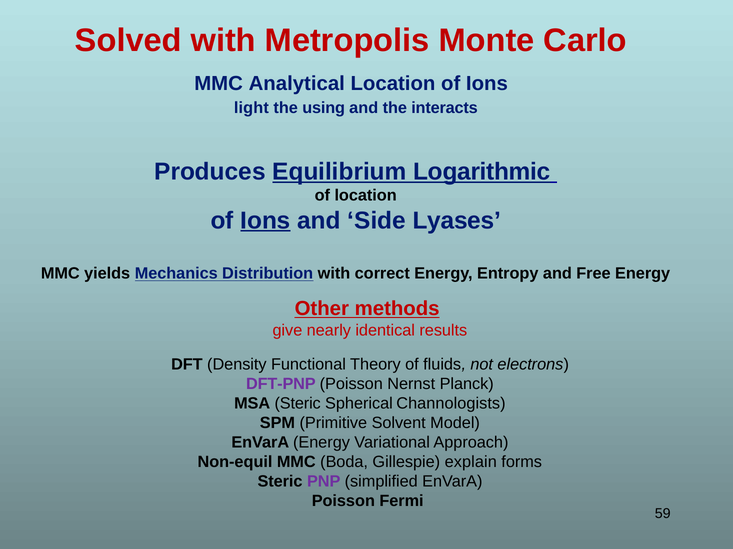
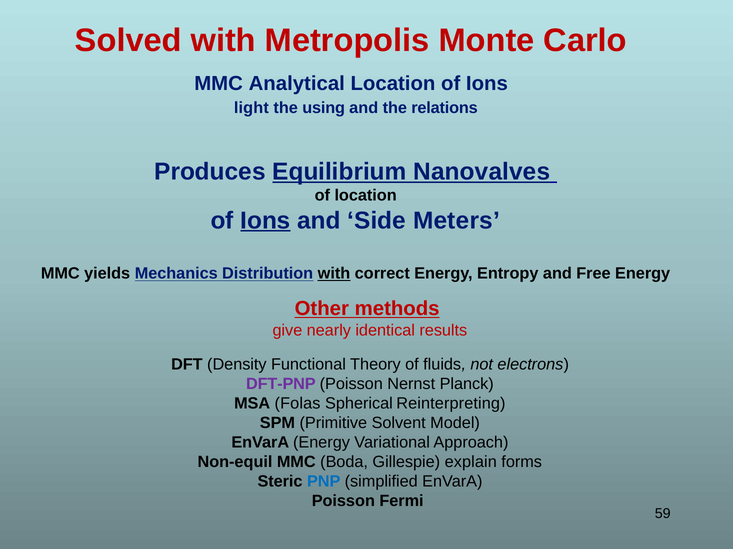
interacts: interacts -> relations (445, 108)
Logarithmic: Logarithmic -> Nanovalves (482, 172)
Lyases: Lyases -> Meters (457, 221)
with underline: none -> present (334, 274)
MSA Steric: Steric -> Folas (298, 404)
Channologists: Channologists -> Reinterpreting (451, 404)
PNP colour: purple -> blue (324, 482)
